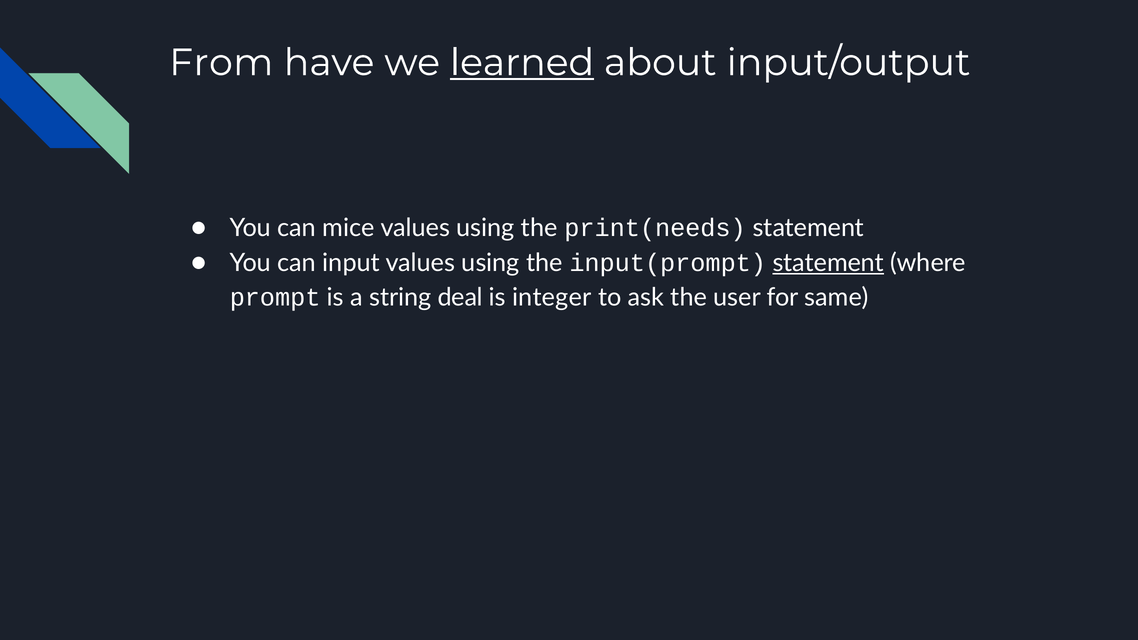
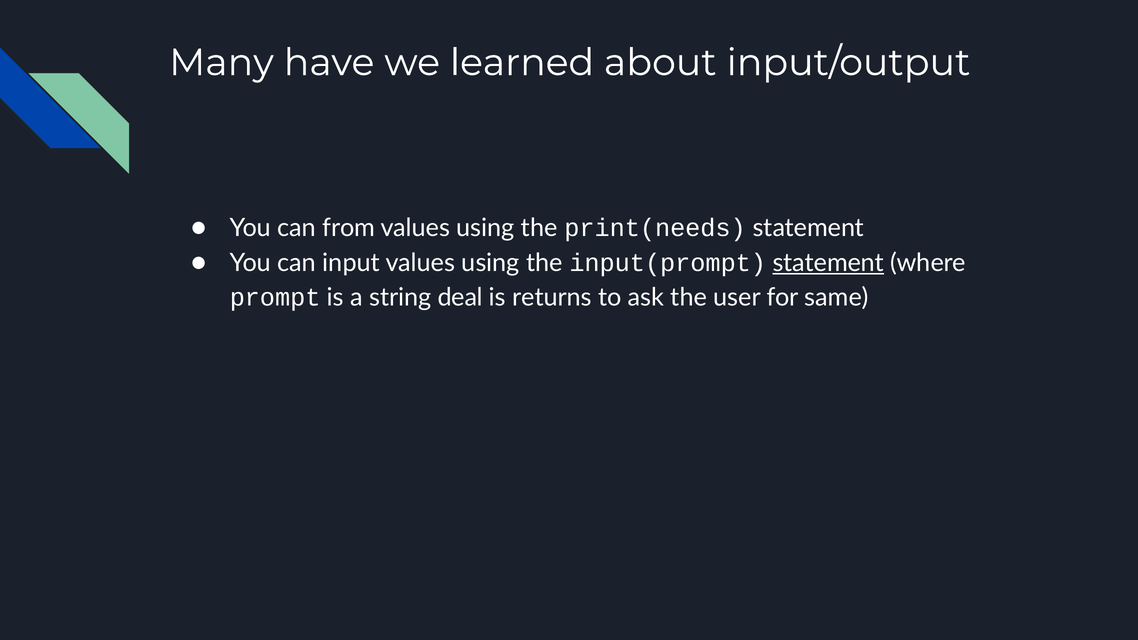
From: From -> Many (221, 63)
learned underline: present -> none (522, 63)
mice: mice -> from (349, 228)
integer: integer -> returns (552, 298)
